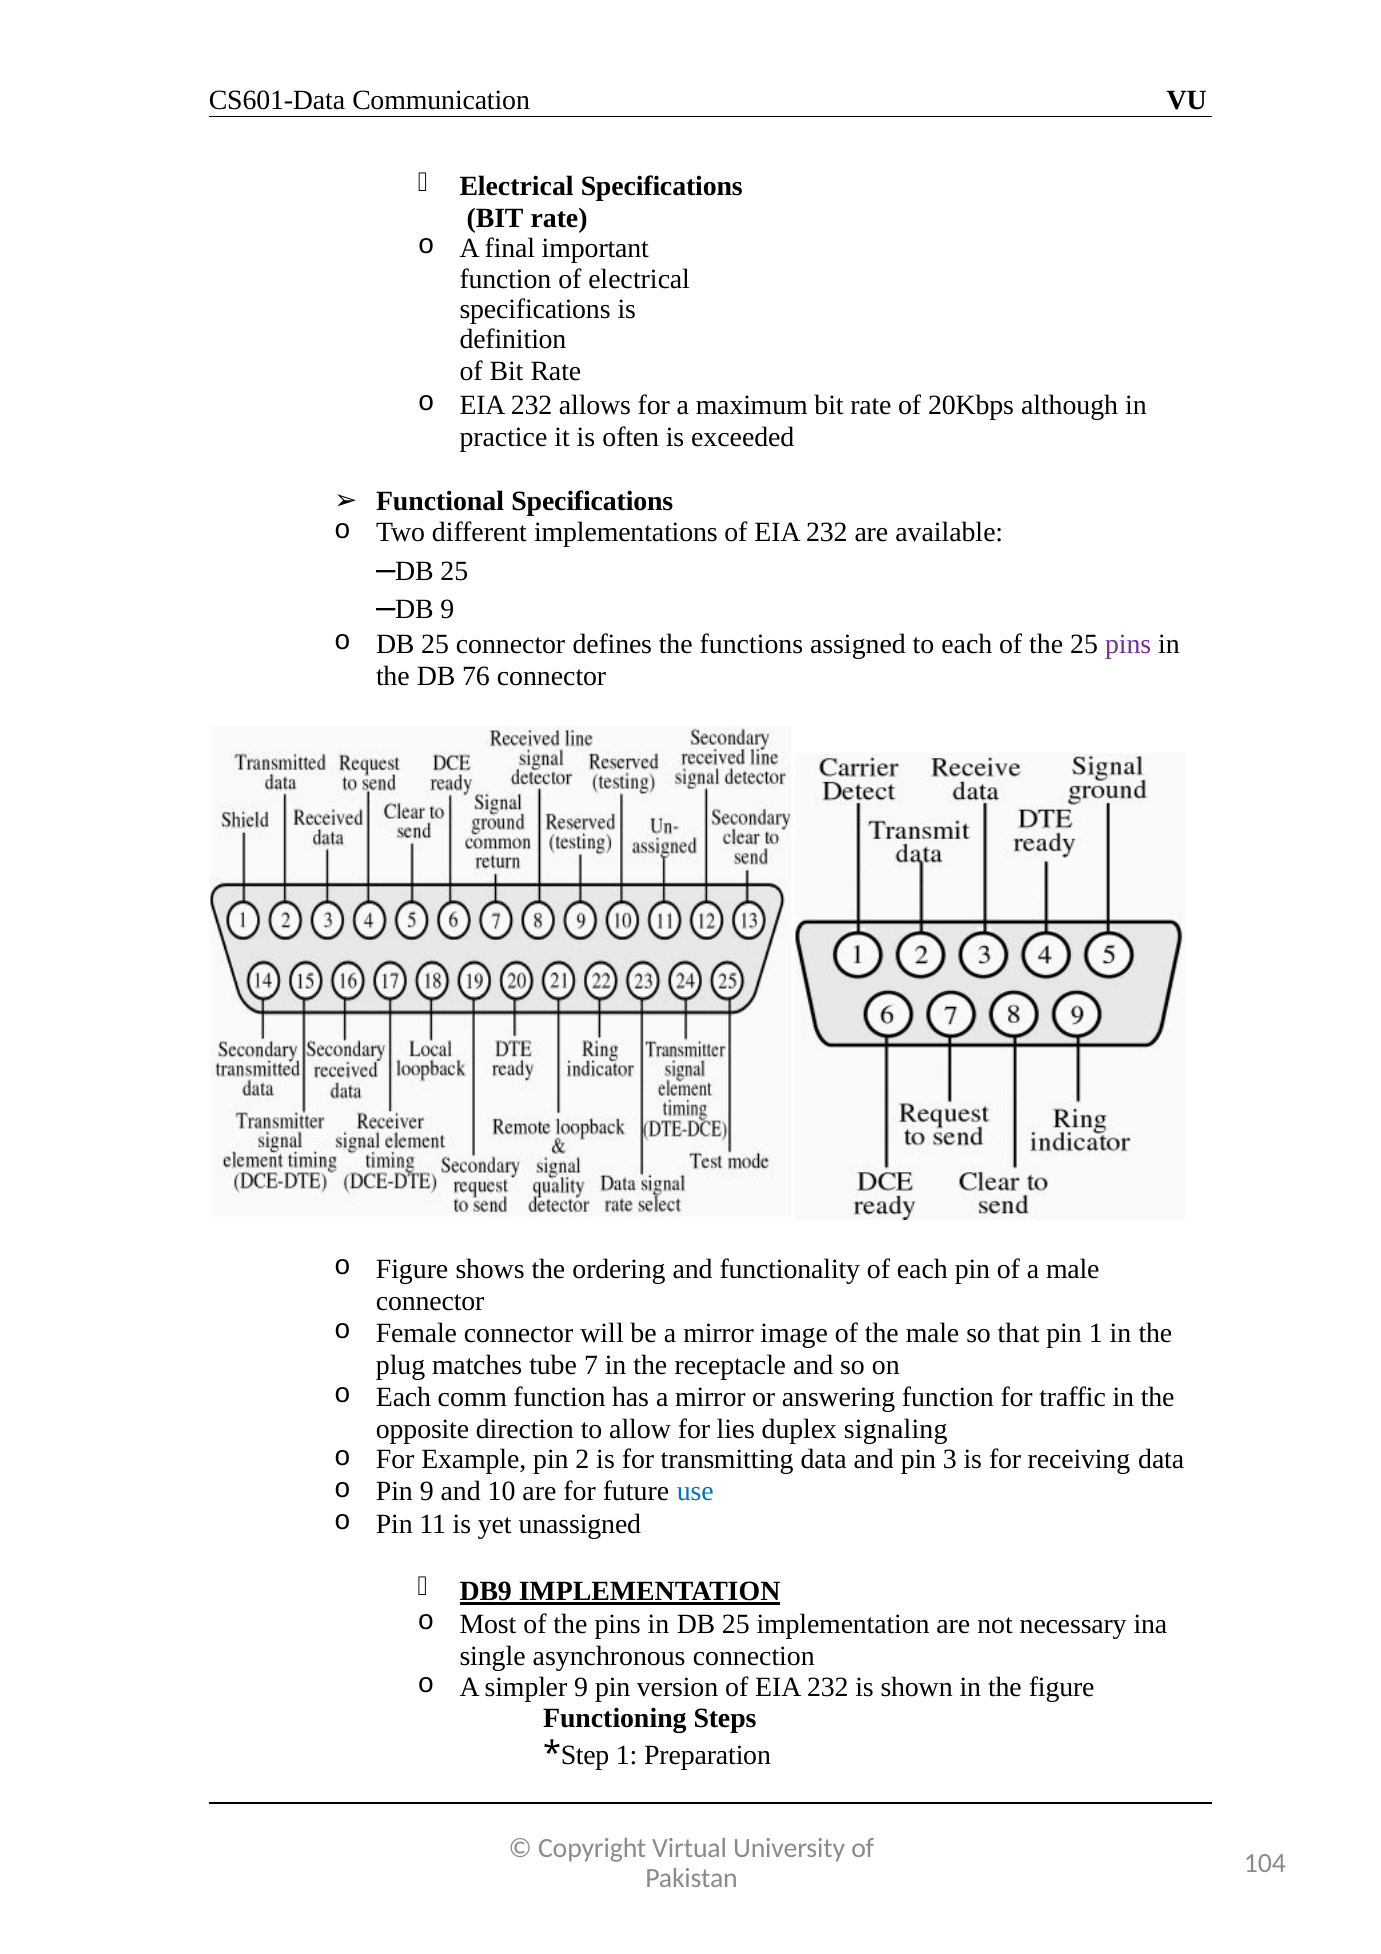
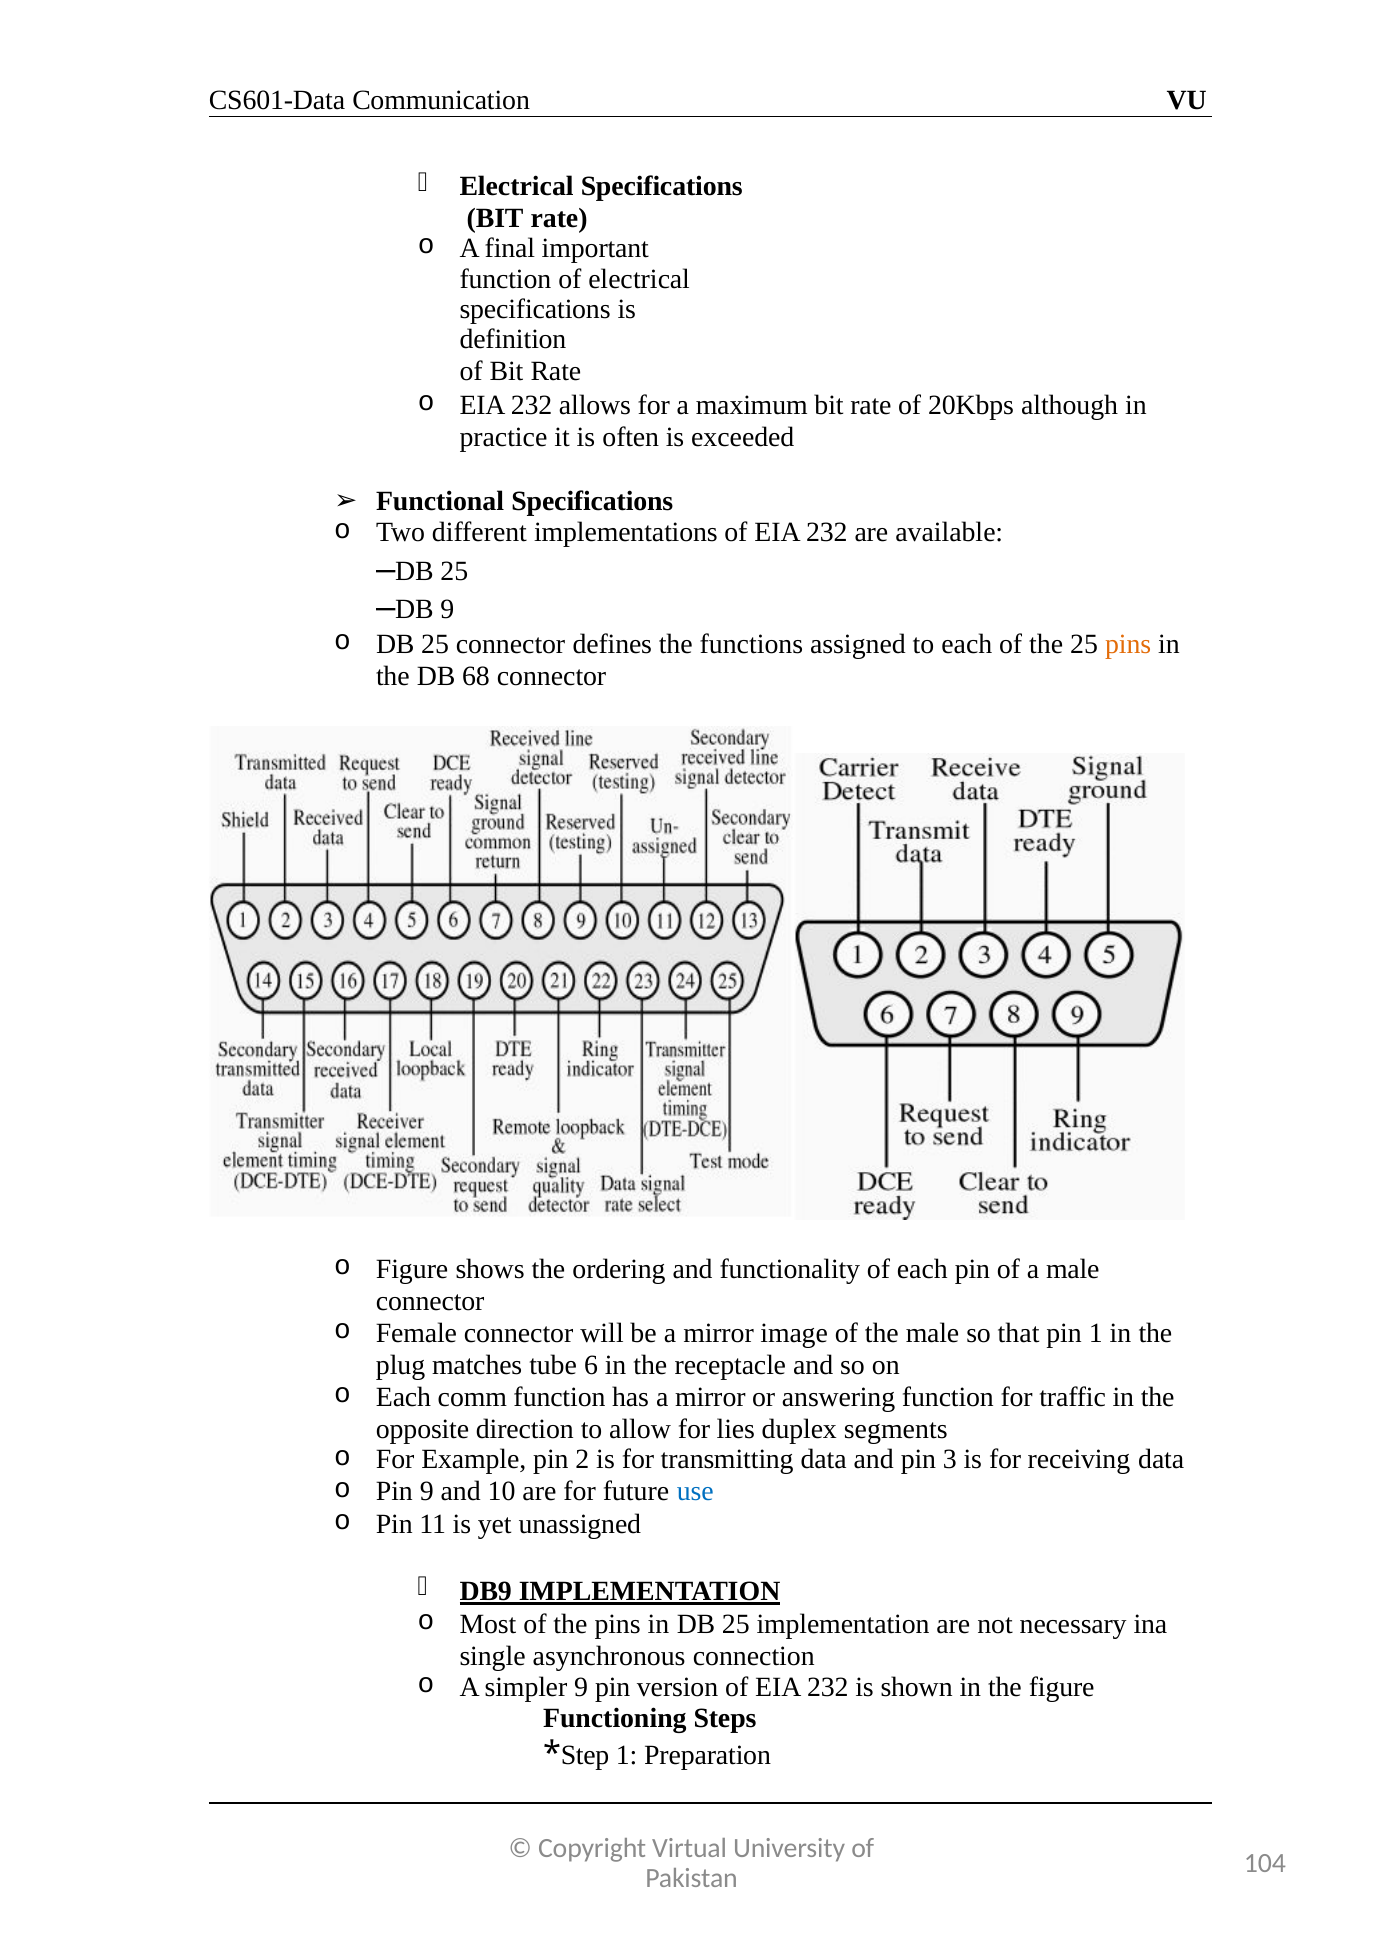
pins colour: purple -> orange (1128, 644)
76: 76 -> 68 (476, 676)
7: 7 -> 6 (591, 1365)
signaling: signaling -> segments (896, 1429)
